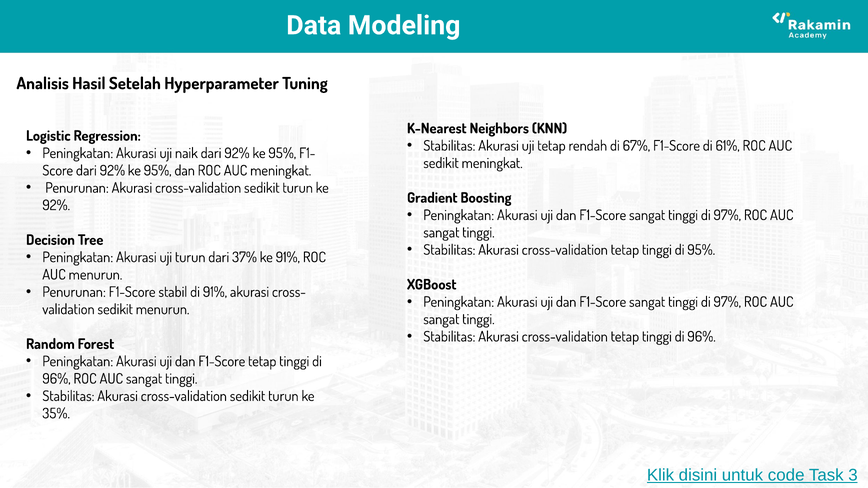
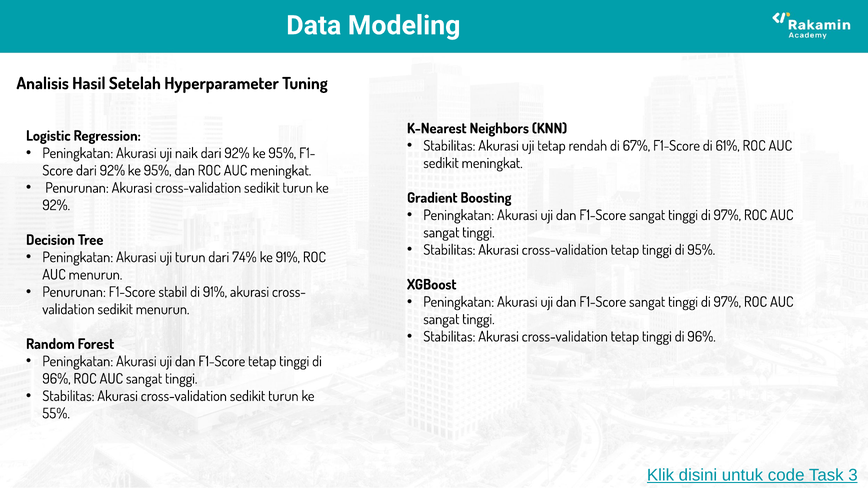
37%: 37% -> 74% (244, 258)
35%: 35% -> 55% (56, 414)
